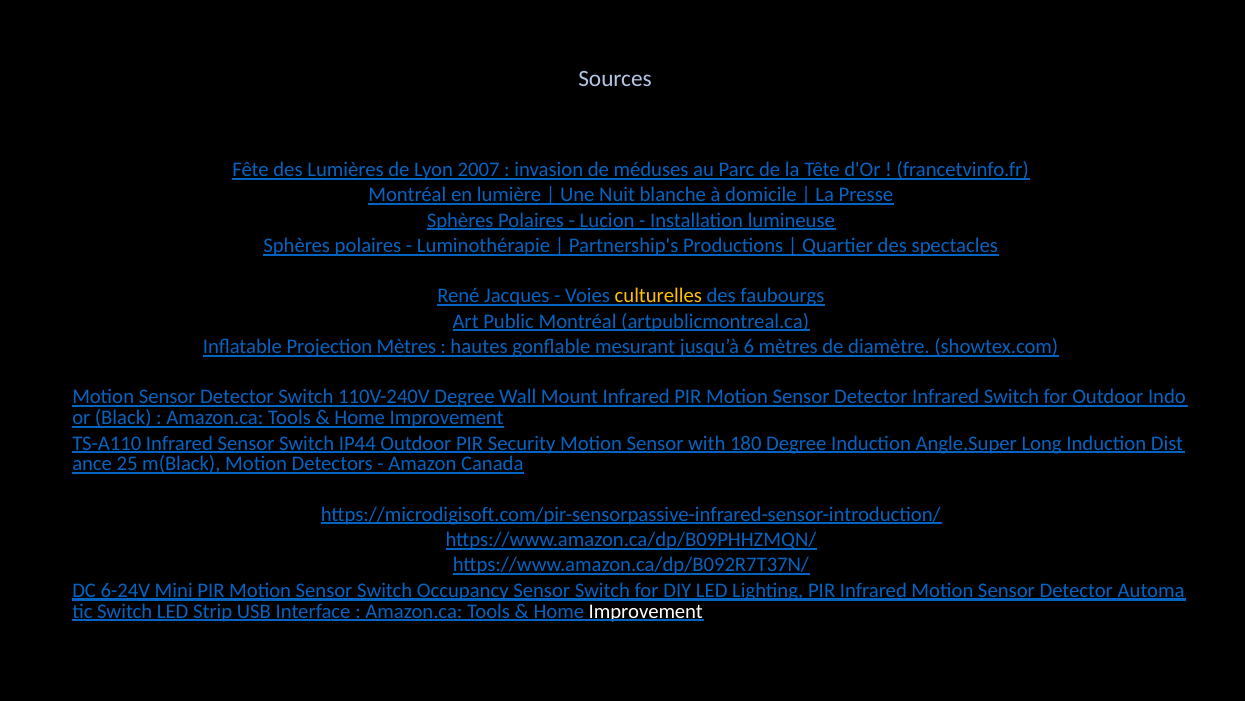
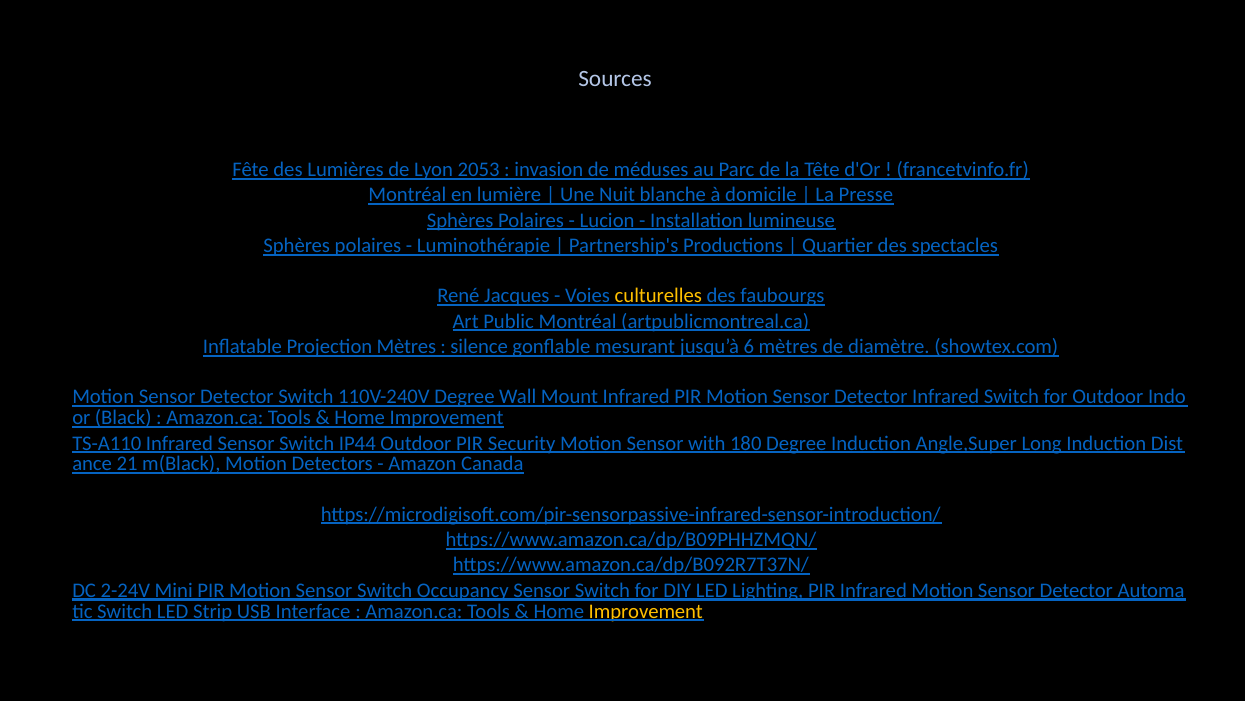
2007: 2007 -> 2053 (479, 169)
hautes: hautes -> silence (479, 346)
25: 25 -> 21 (127, 463)
6-24V: 6-24V -> 2-24V (125, 590)
Improvement colour: white -> yellow (646, 611)
